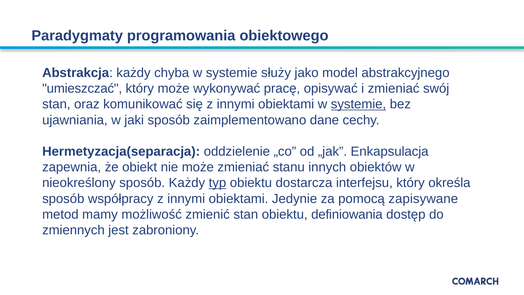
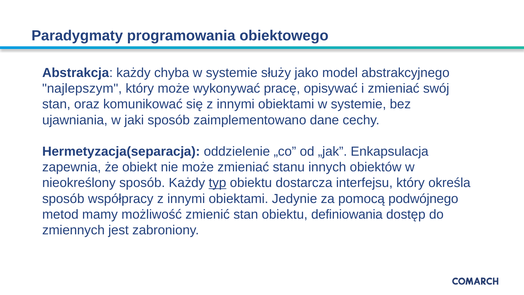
umieszczać: umieszczać -> najlepszym (82, 88)
systemie underline: present -> none (359, 104)
zapisywane: zapisywane -> podwójnego (423, 199)
